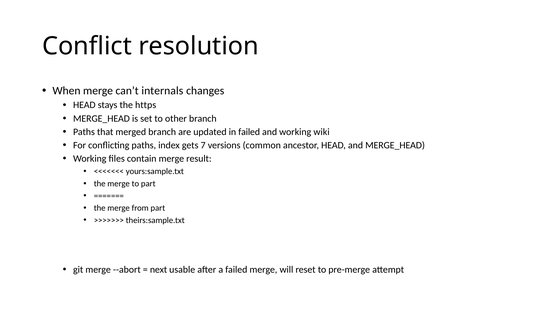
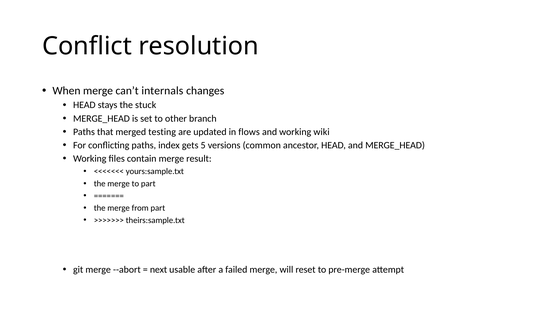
https: https -> stuck (146, 105)
merged branch: branch -> testing (162, 132)
in failed: failed -> flows (249, 132)
7: 7 -> 5 (203, 146)
